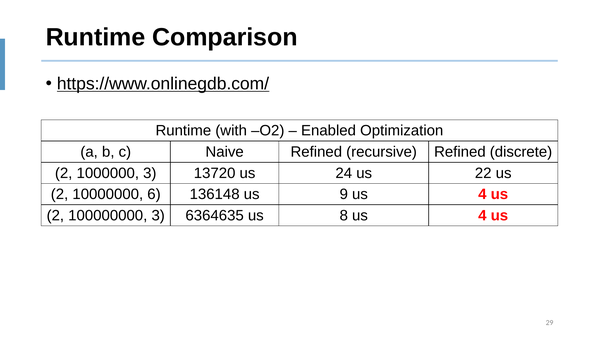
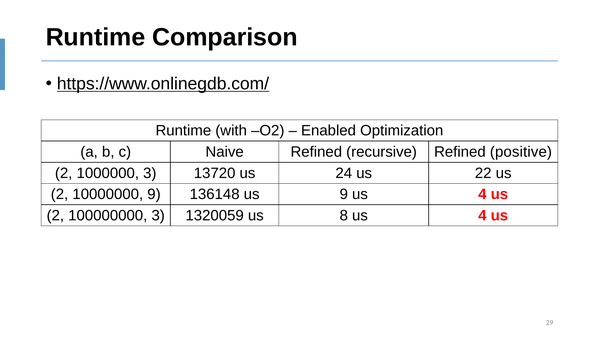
discrete: discrete -> positive (521, 152)
10000000 6: 6 -> 9 (154, 194)
6364635: 6364635 -> 1320059 (215, 215)
